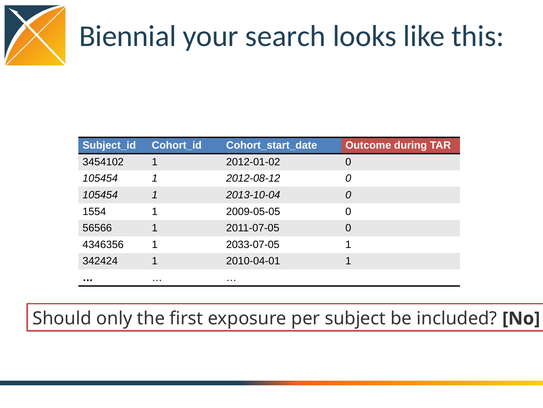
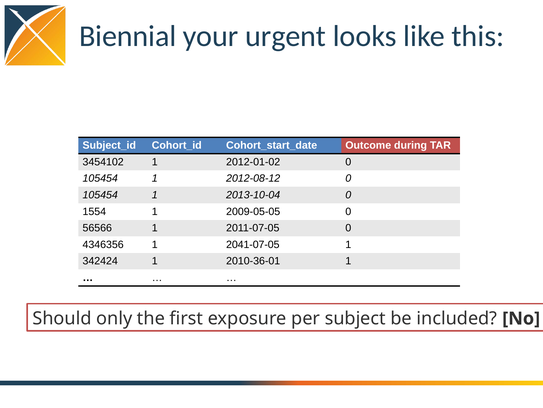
search: search -> urgent (286, 36)
2033-07-05: 2033-07-05 -> 2041-07-05 (253, 244)
2010-04-01: 2010-04-01 -> 2010-36-01 (253, 261)
